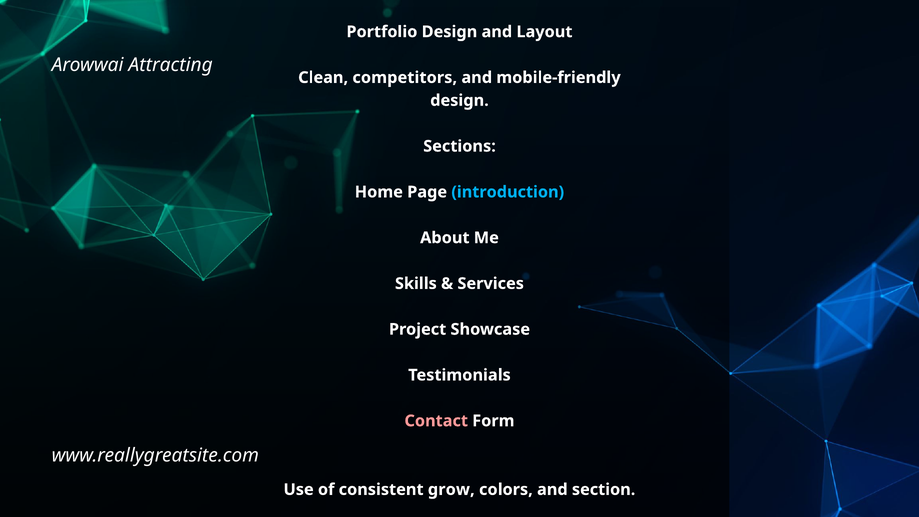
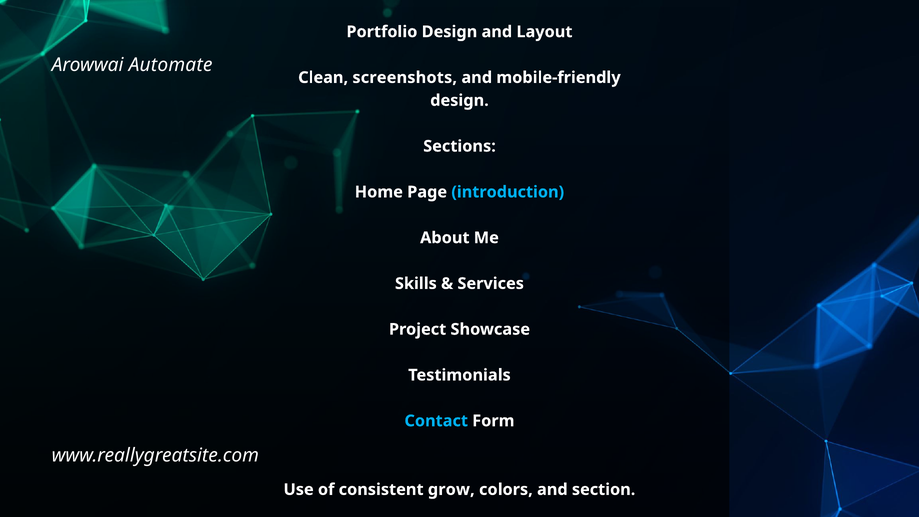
Attracting: Attracting -> Automate (171, 65)
competitors: competitors -> screenshots (405, 78)
Contact colour: pink -> light blue (436, 421)
